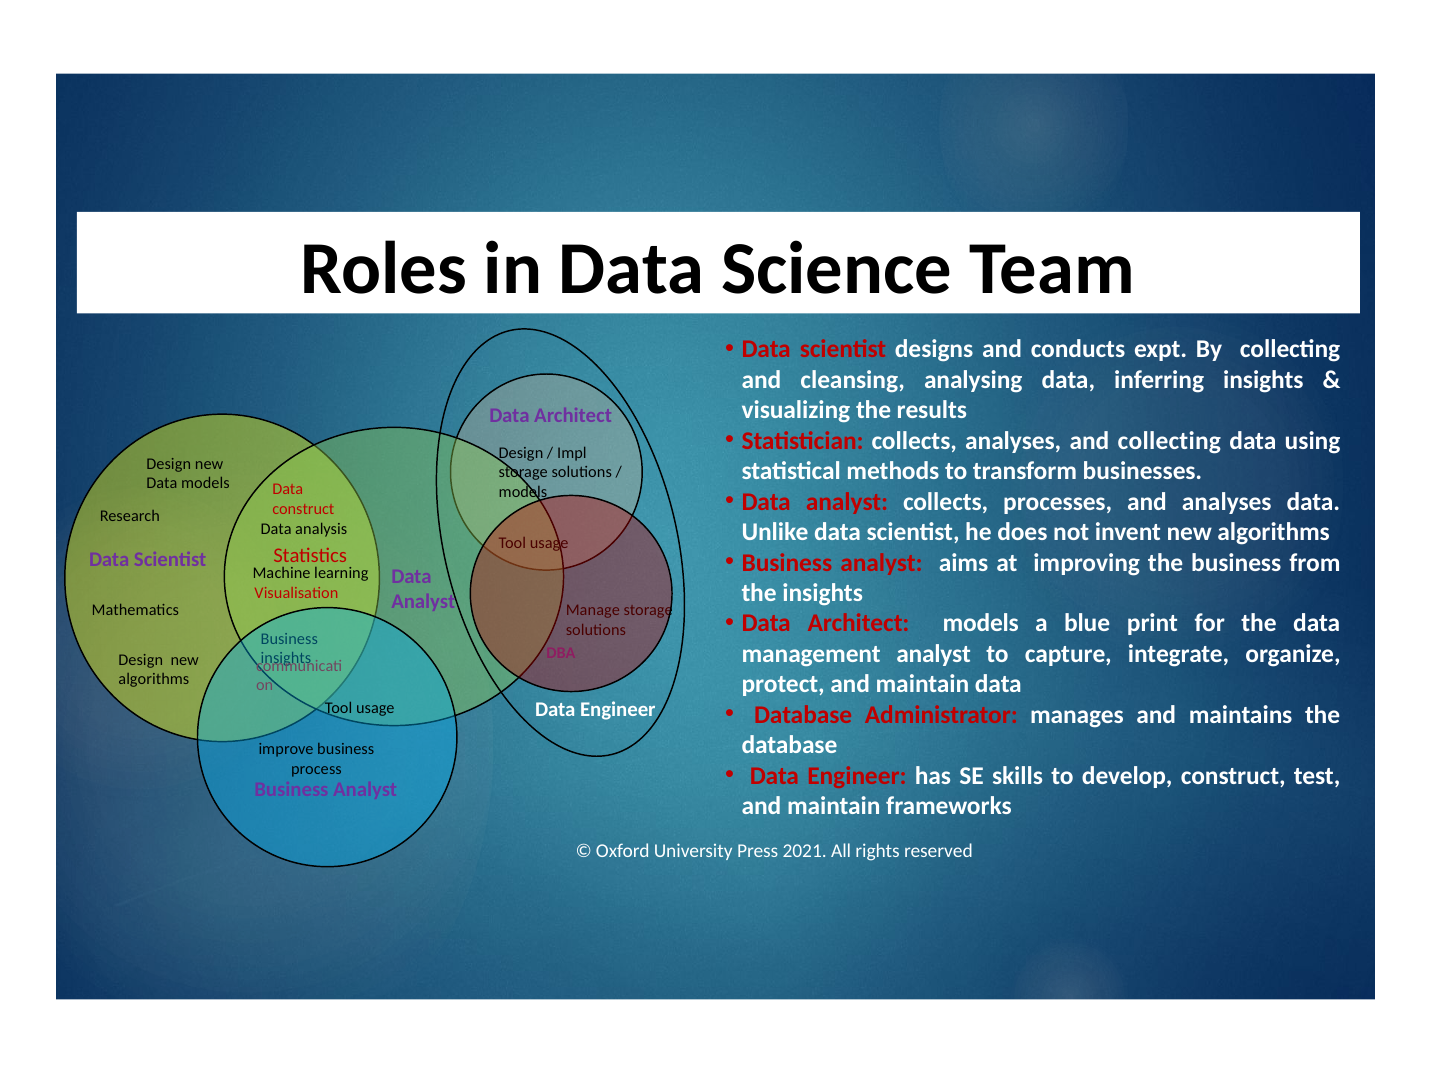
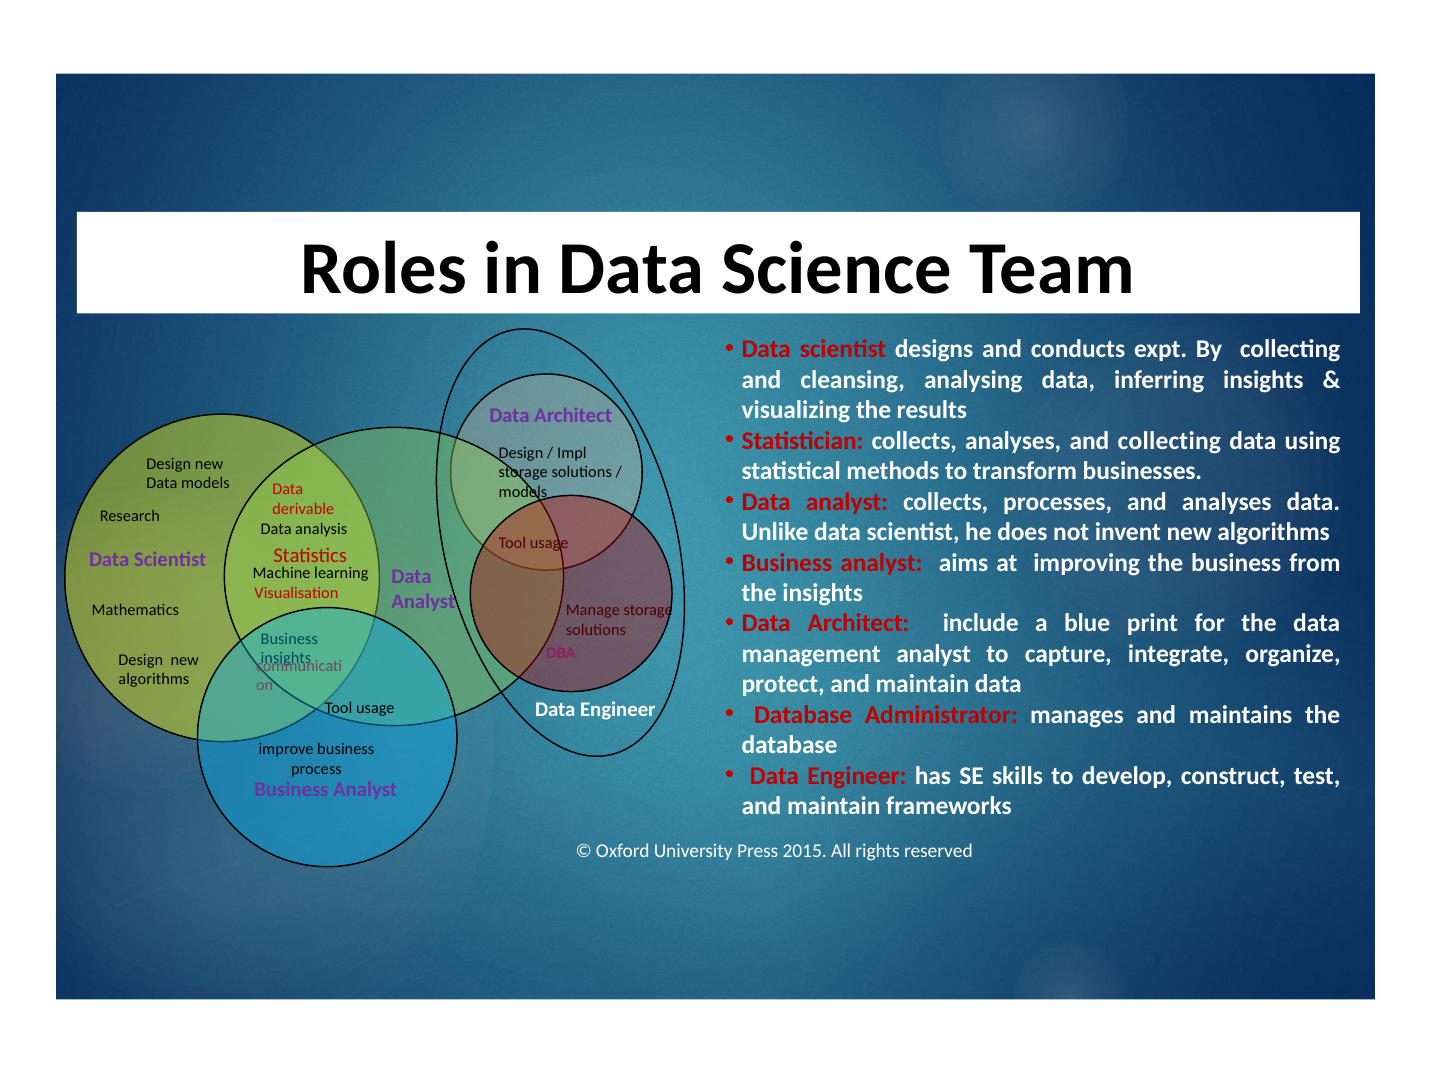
construct: construct -> derivable (303, 509)
Architect models: models -> include (981, 624)
2021: 2021 -> 2015 (805, 851)
